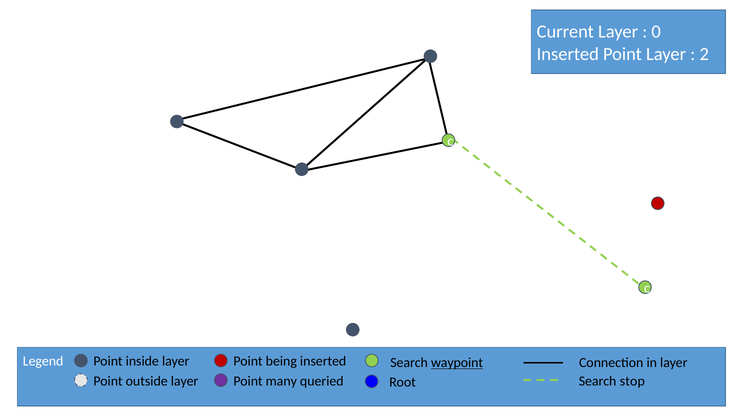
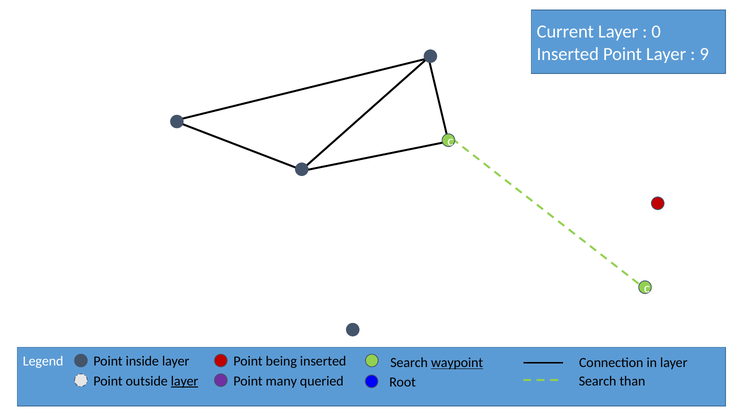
2: 2 -> 9 (704, 54)
layer underline: none -> present (185, 381)
stop: stop -> than (632, 381)
